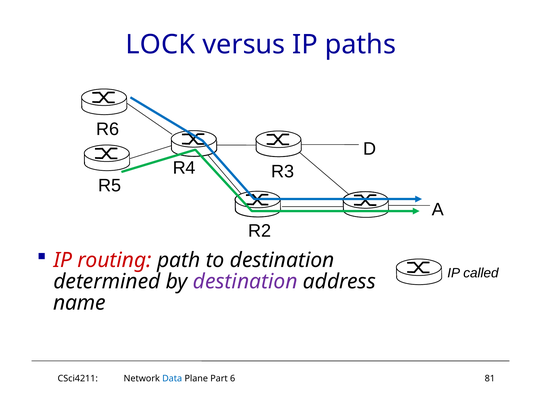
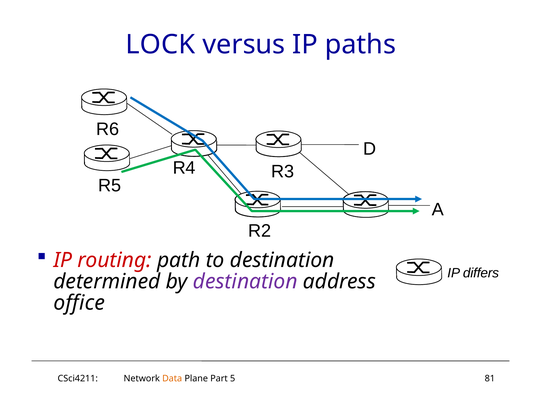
called: called -> differs (481, 273)
name: name -> office (79, 303)
Data colour: blue -> orange (172, 378)
6: 6 -> 5 (233, 378)
